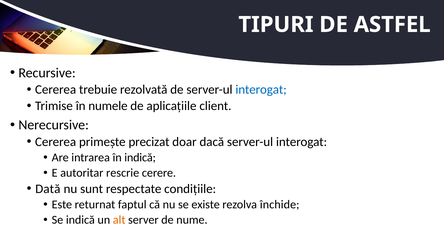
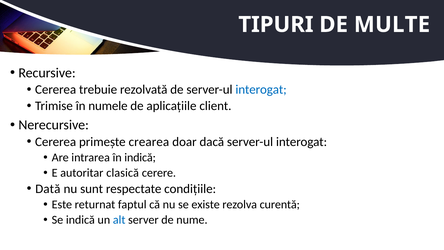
ASTFEL: ASTFEL -> MULTE (392, 25)
precizat: precizat -> crearea (149, 142)
rescrie: rescrie -> clasică (123, 173)
închide: închide -> curentă (280, 204)
alt colour: orange -> blue (119, 220)
